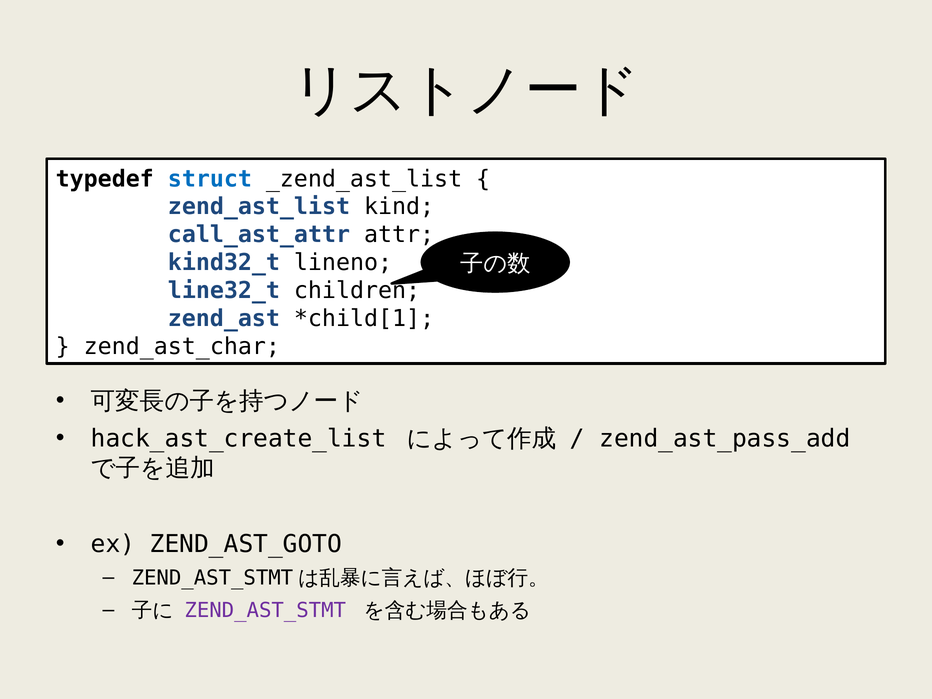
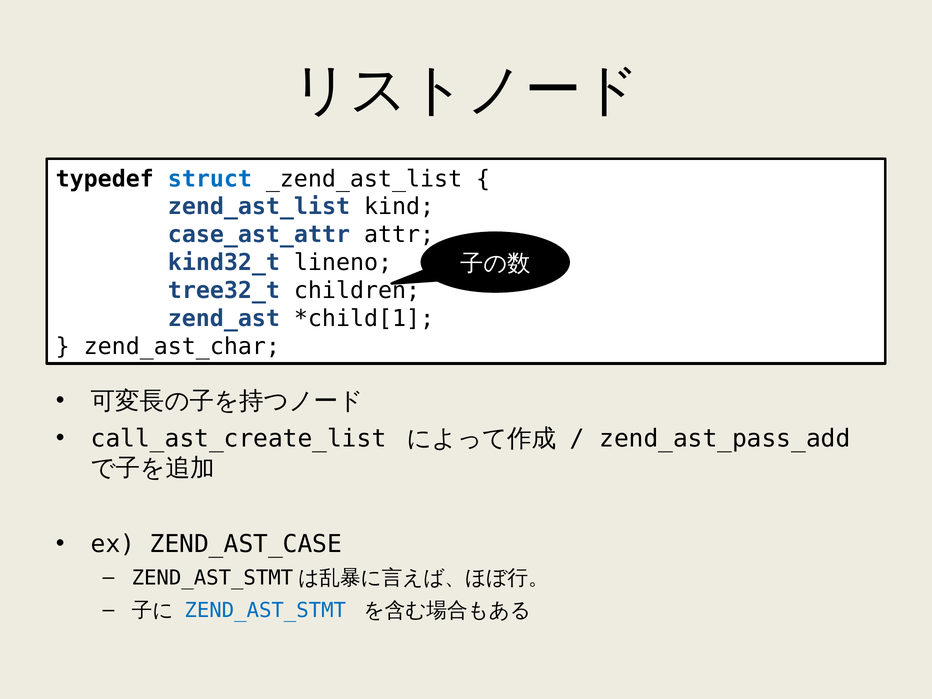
call_ast_attr: call_ast_attr -> case_ast_attr (259, 235)
line32_t: line32_t -> tree32_t (224, 291)
hack_ast_create_list: hack_ast_create_list -> call_ast_create_list (239, 439)
ZEND_AST_GOTO: ZEND_AST_GOTO -> ZEND_AST_CASE (246, 544)
ZEND_AST_STMT colour: purple -> blue (265, 610)
